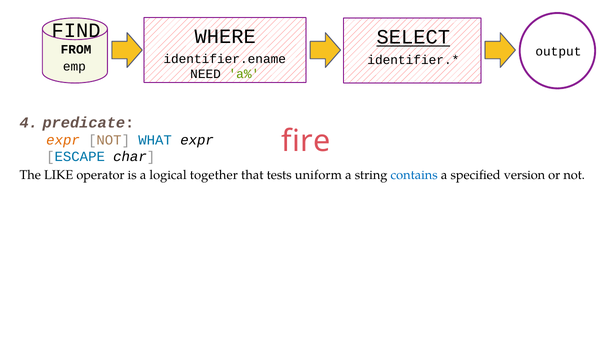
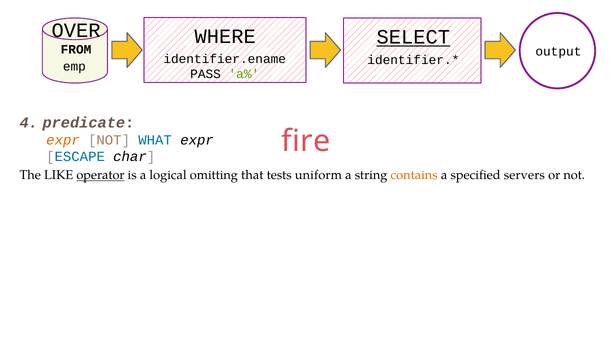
FIND: FIND -> OVER (76, 30)
NEED: NEED -> PASS (206, 74)
operator underline: none -> present (100, 175)
together: together -> omitting (214, 175)
contains colour: blue -> orange (414, 175)
version: version -> servers (524, 175)
